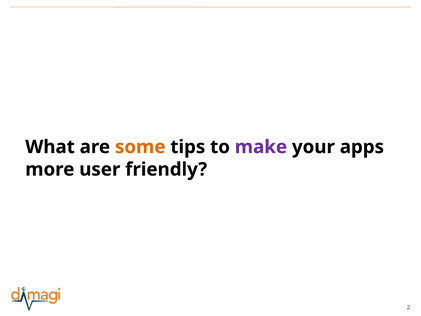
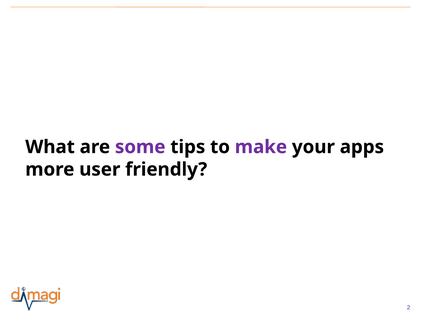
some colour: orange -> purple (140, 147)
